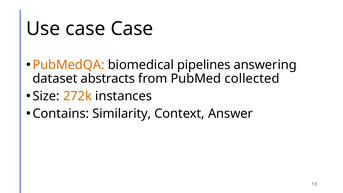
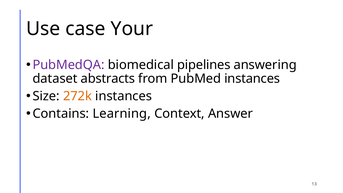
case Case: Case -> Your (132, 29)
PubMedQA colour: orange -> purple (69, 65)
PubMed collected: collected -> instances (252, 79)
Similarity: Similarity -> Learning (122, 114)
